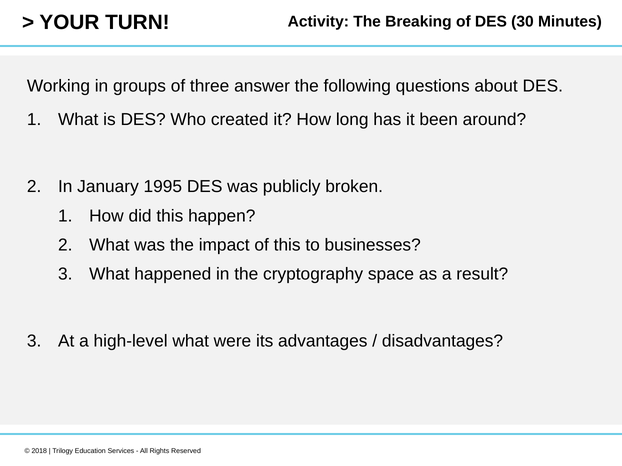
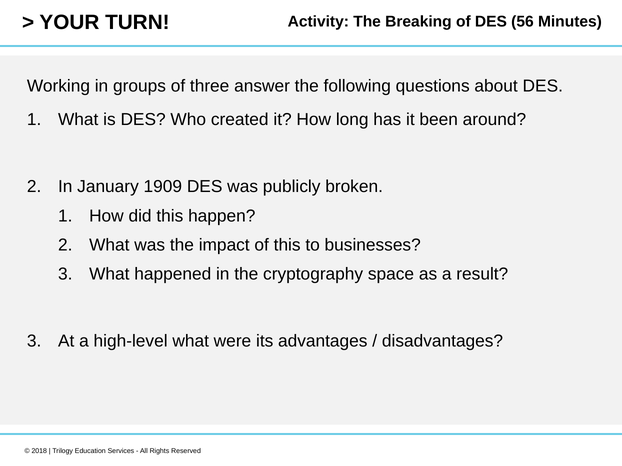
30: 30 -> 56 (522, 22)
1995: 1995 -> 1909 (163, 187)
